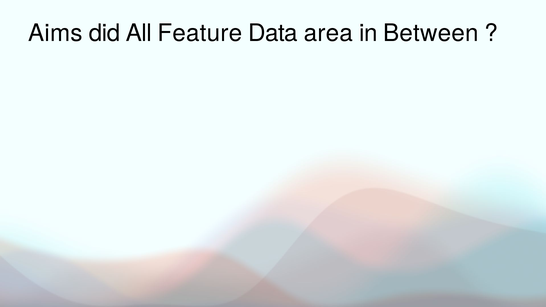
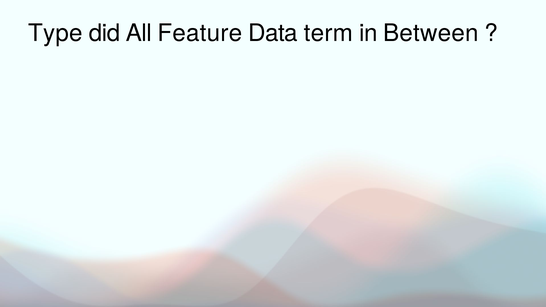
Aims: Aims -> Type (55, 33)
area: area -> term (328, 33)
